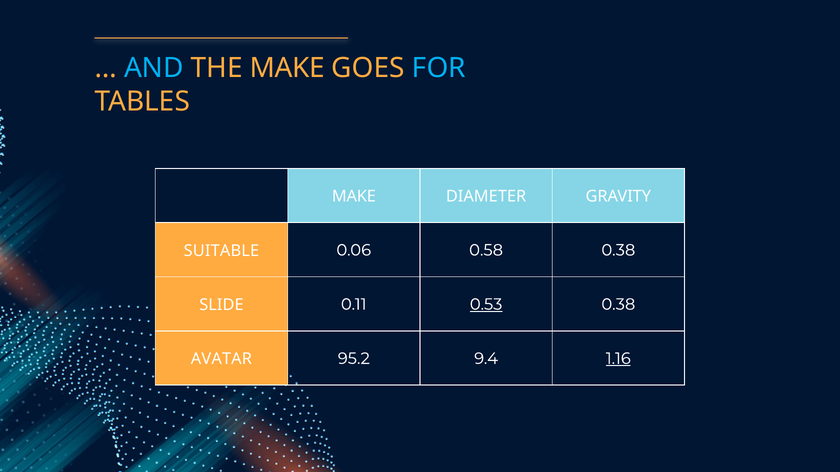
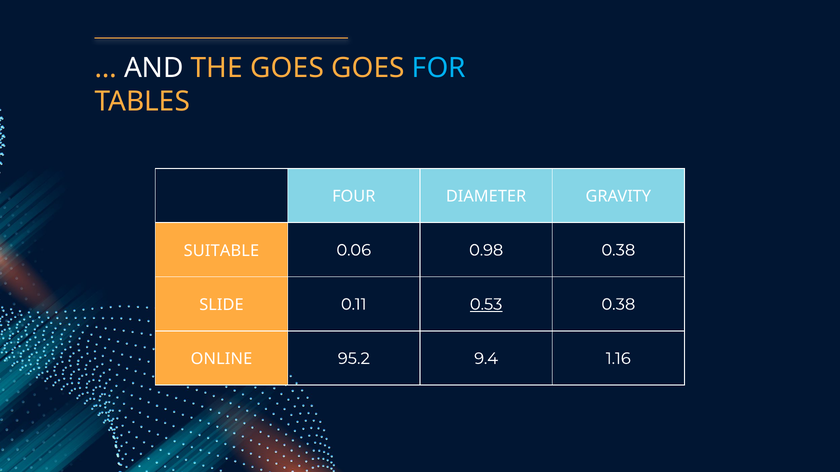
AND colour: light blue -> white (154, 68)
THE MAKE: MAKE -> GOES (287, 68)
MAKE: MAKE -> FOUR (354, 197)
0.58: 0.58 -> 0.98 (486, 250)
AVATAR: AVATAR -> ONLINE (221, 359)
1.16 underline: present -> none (618, 359)
